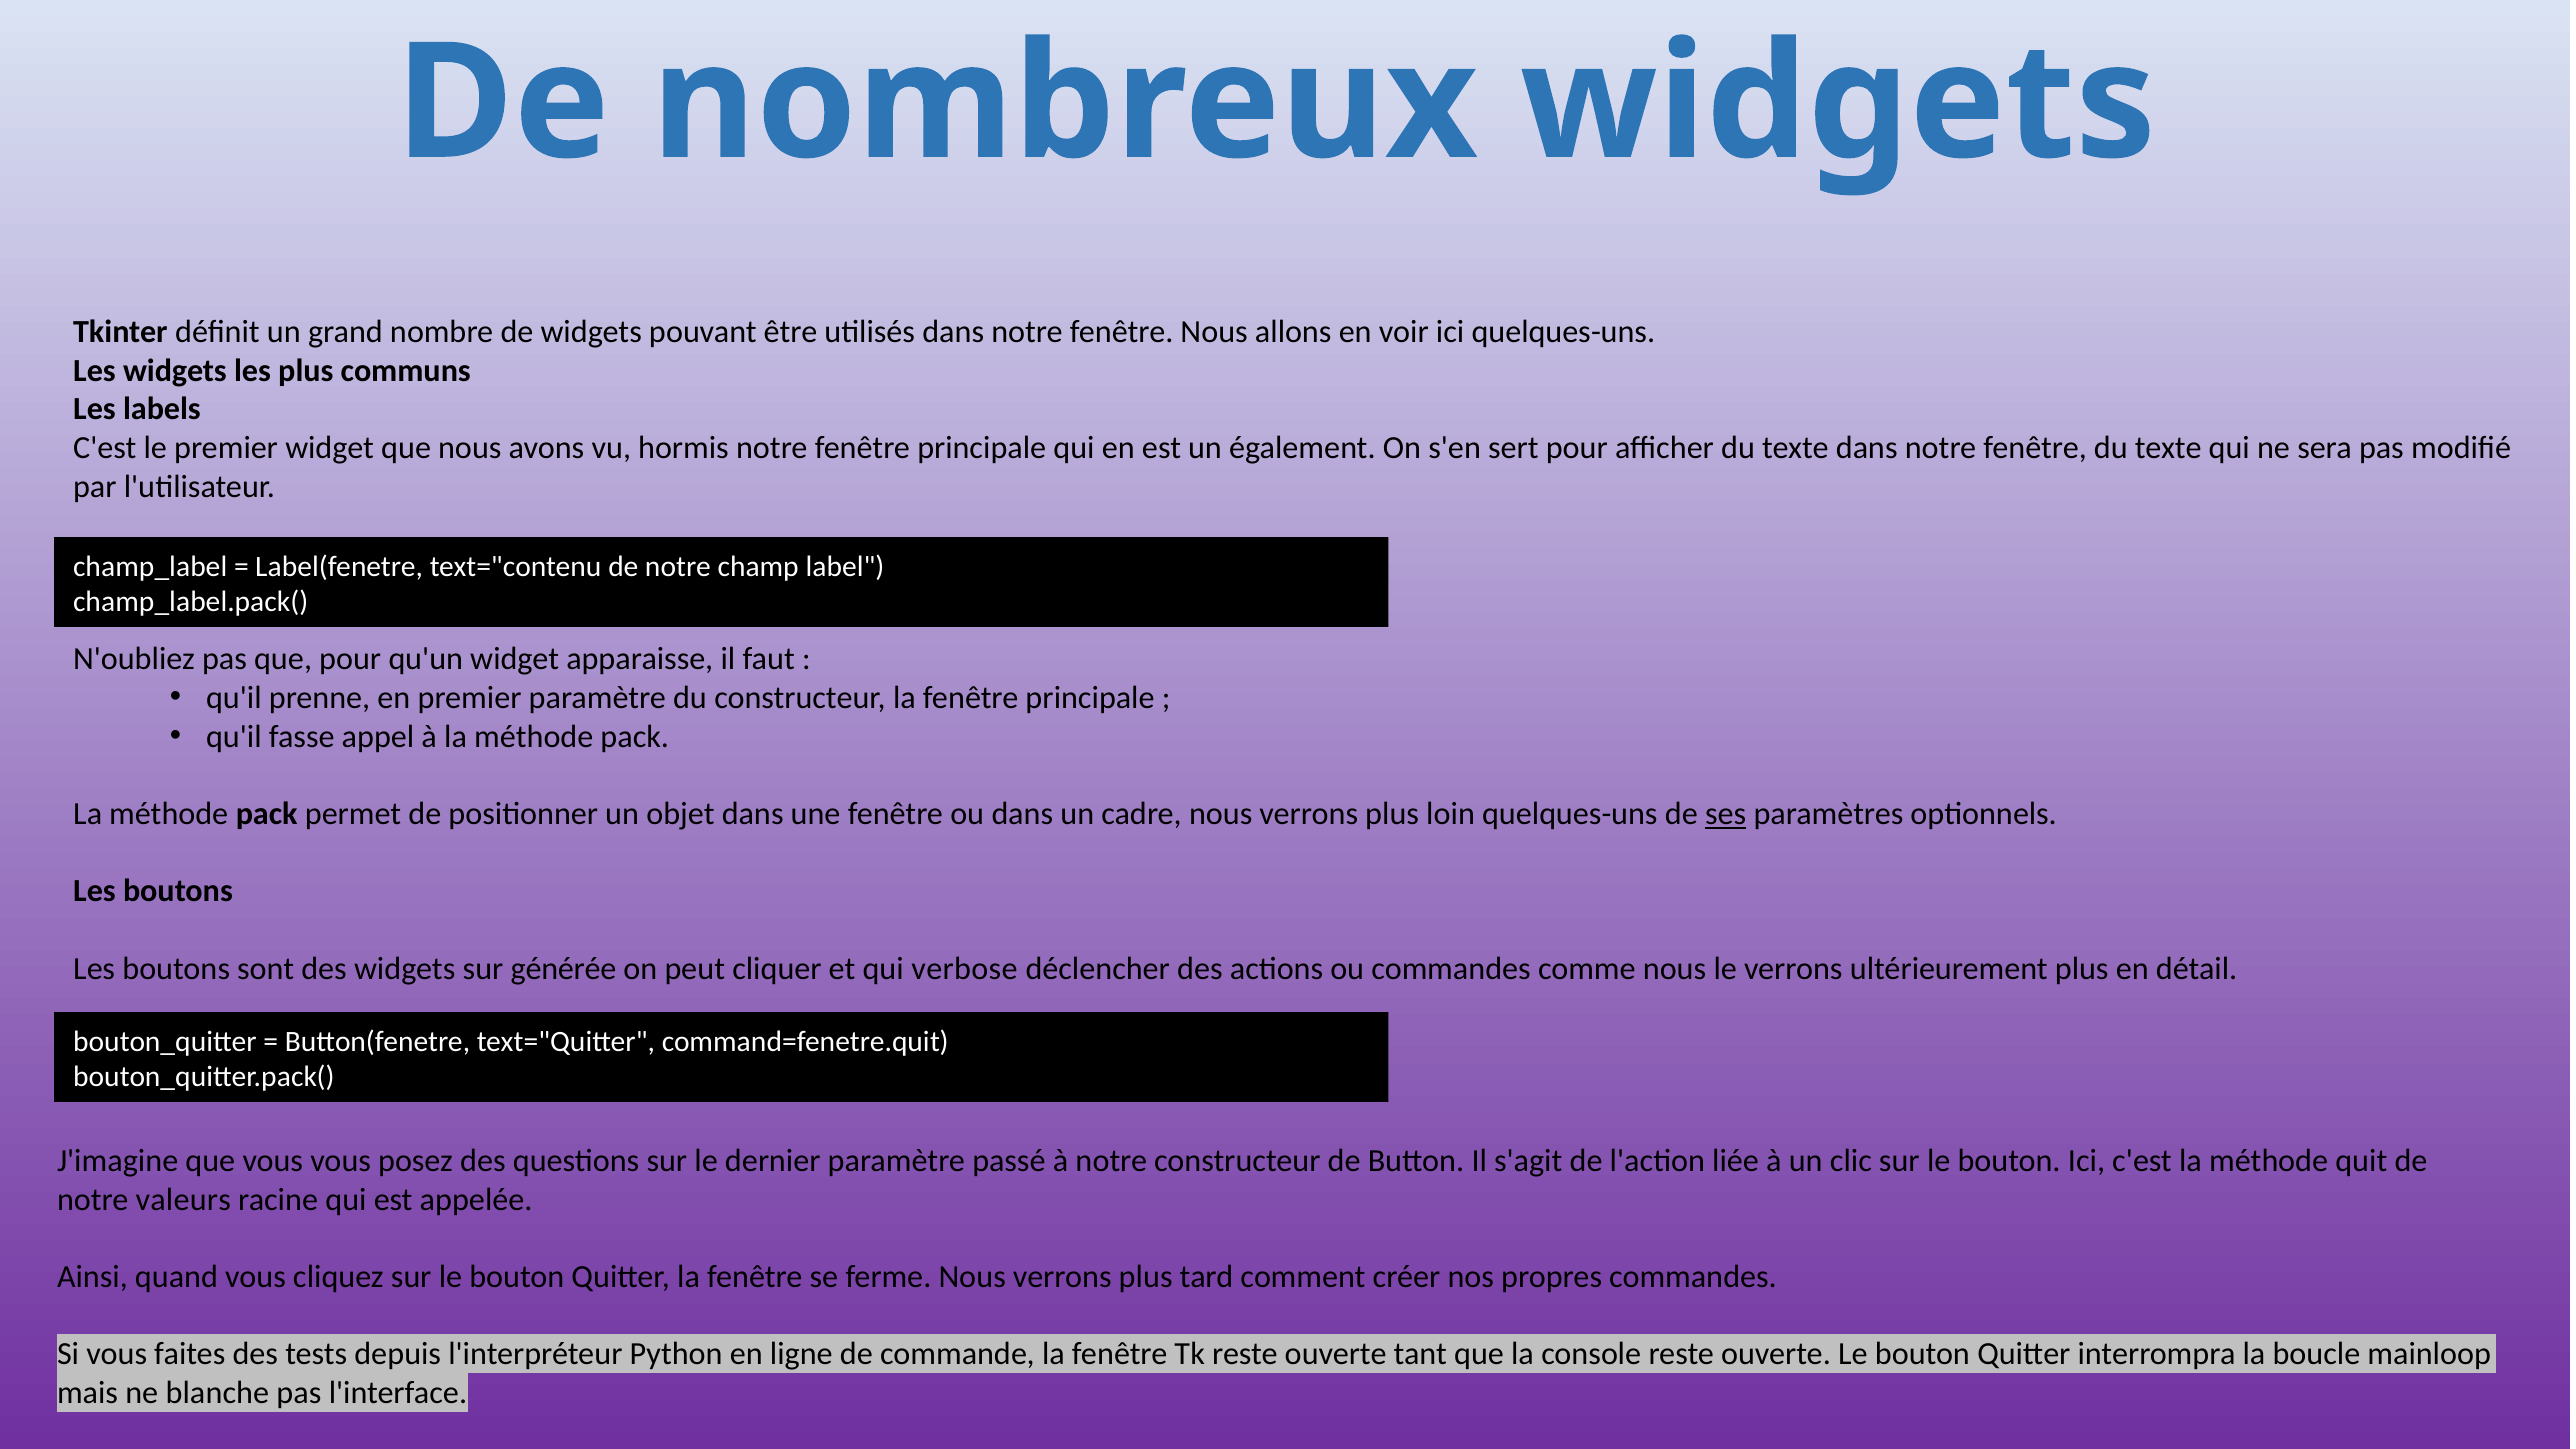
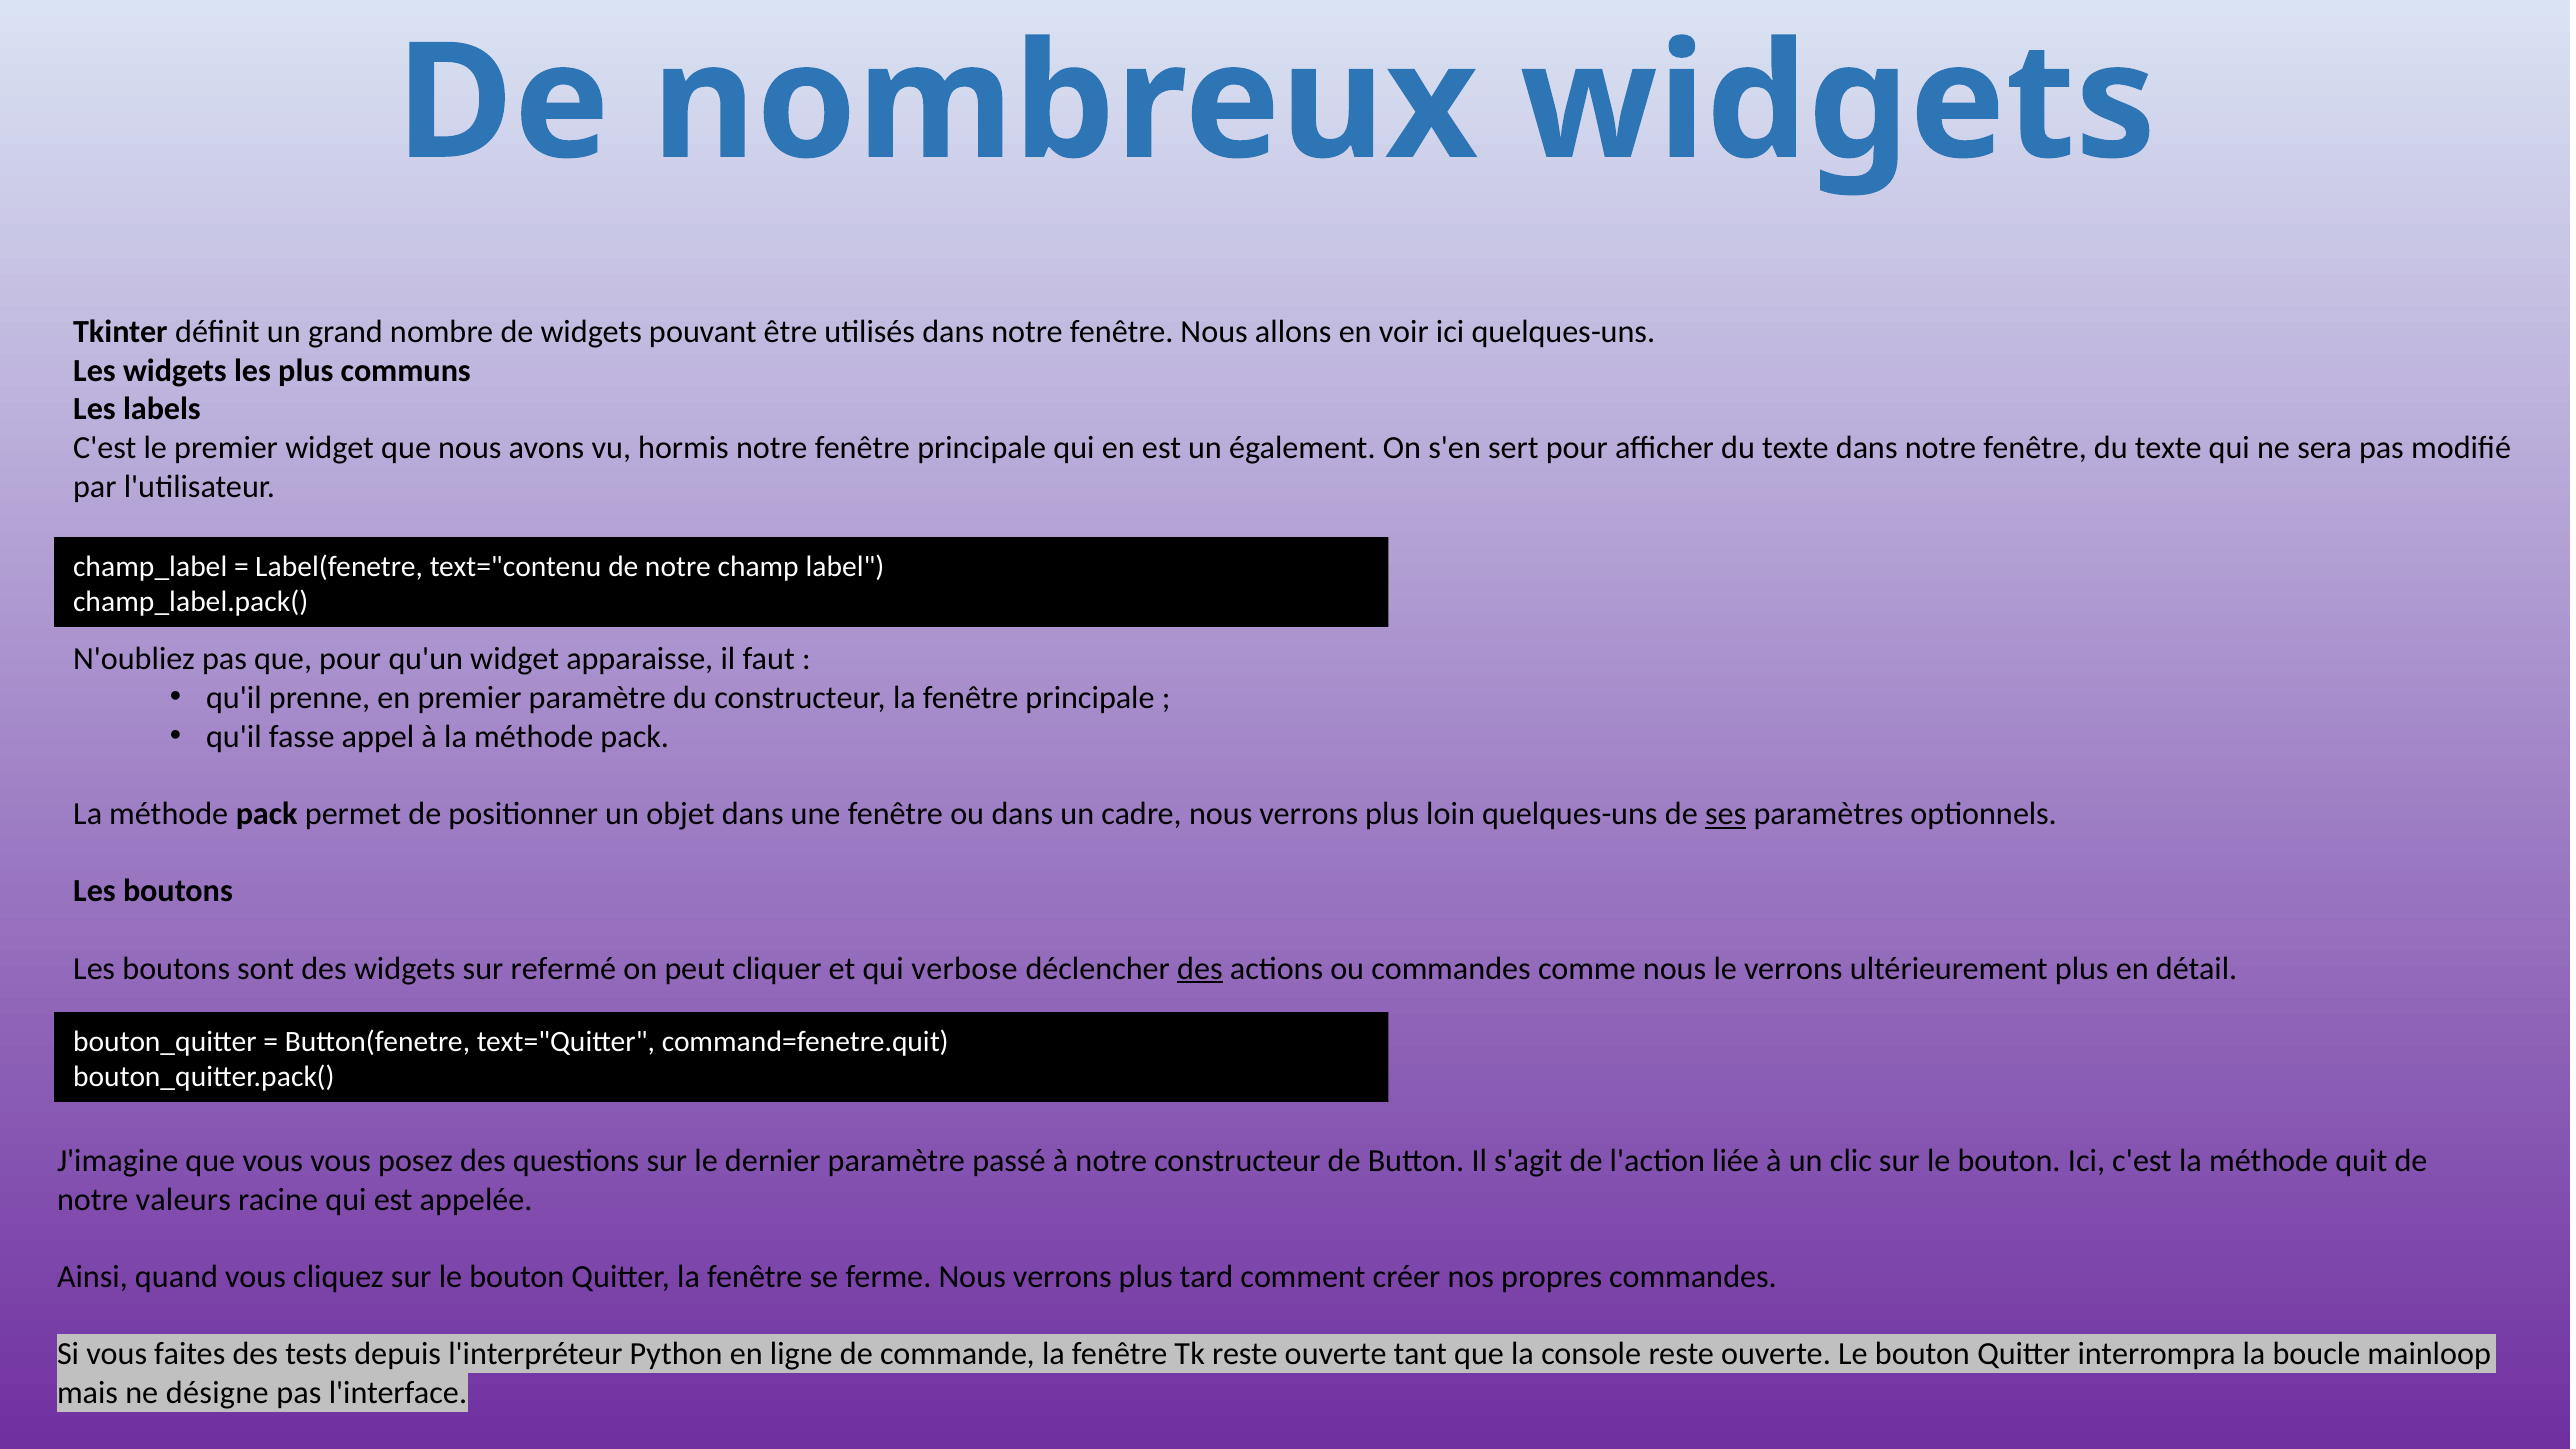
générée: générée -> refermé (563, 968)
des underline: none -> present (1200, 968)
blanche: blanche -> désigne (217, 1393)
